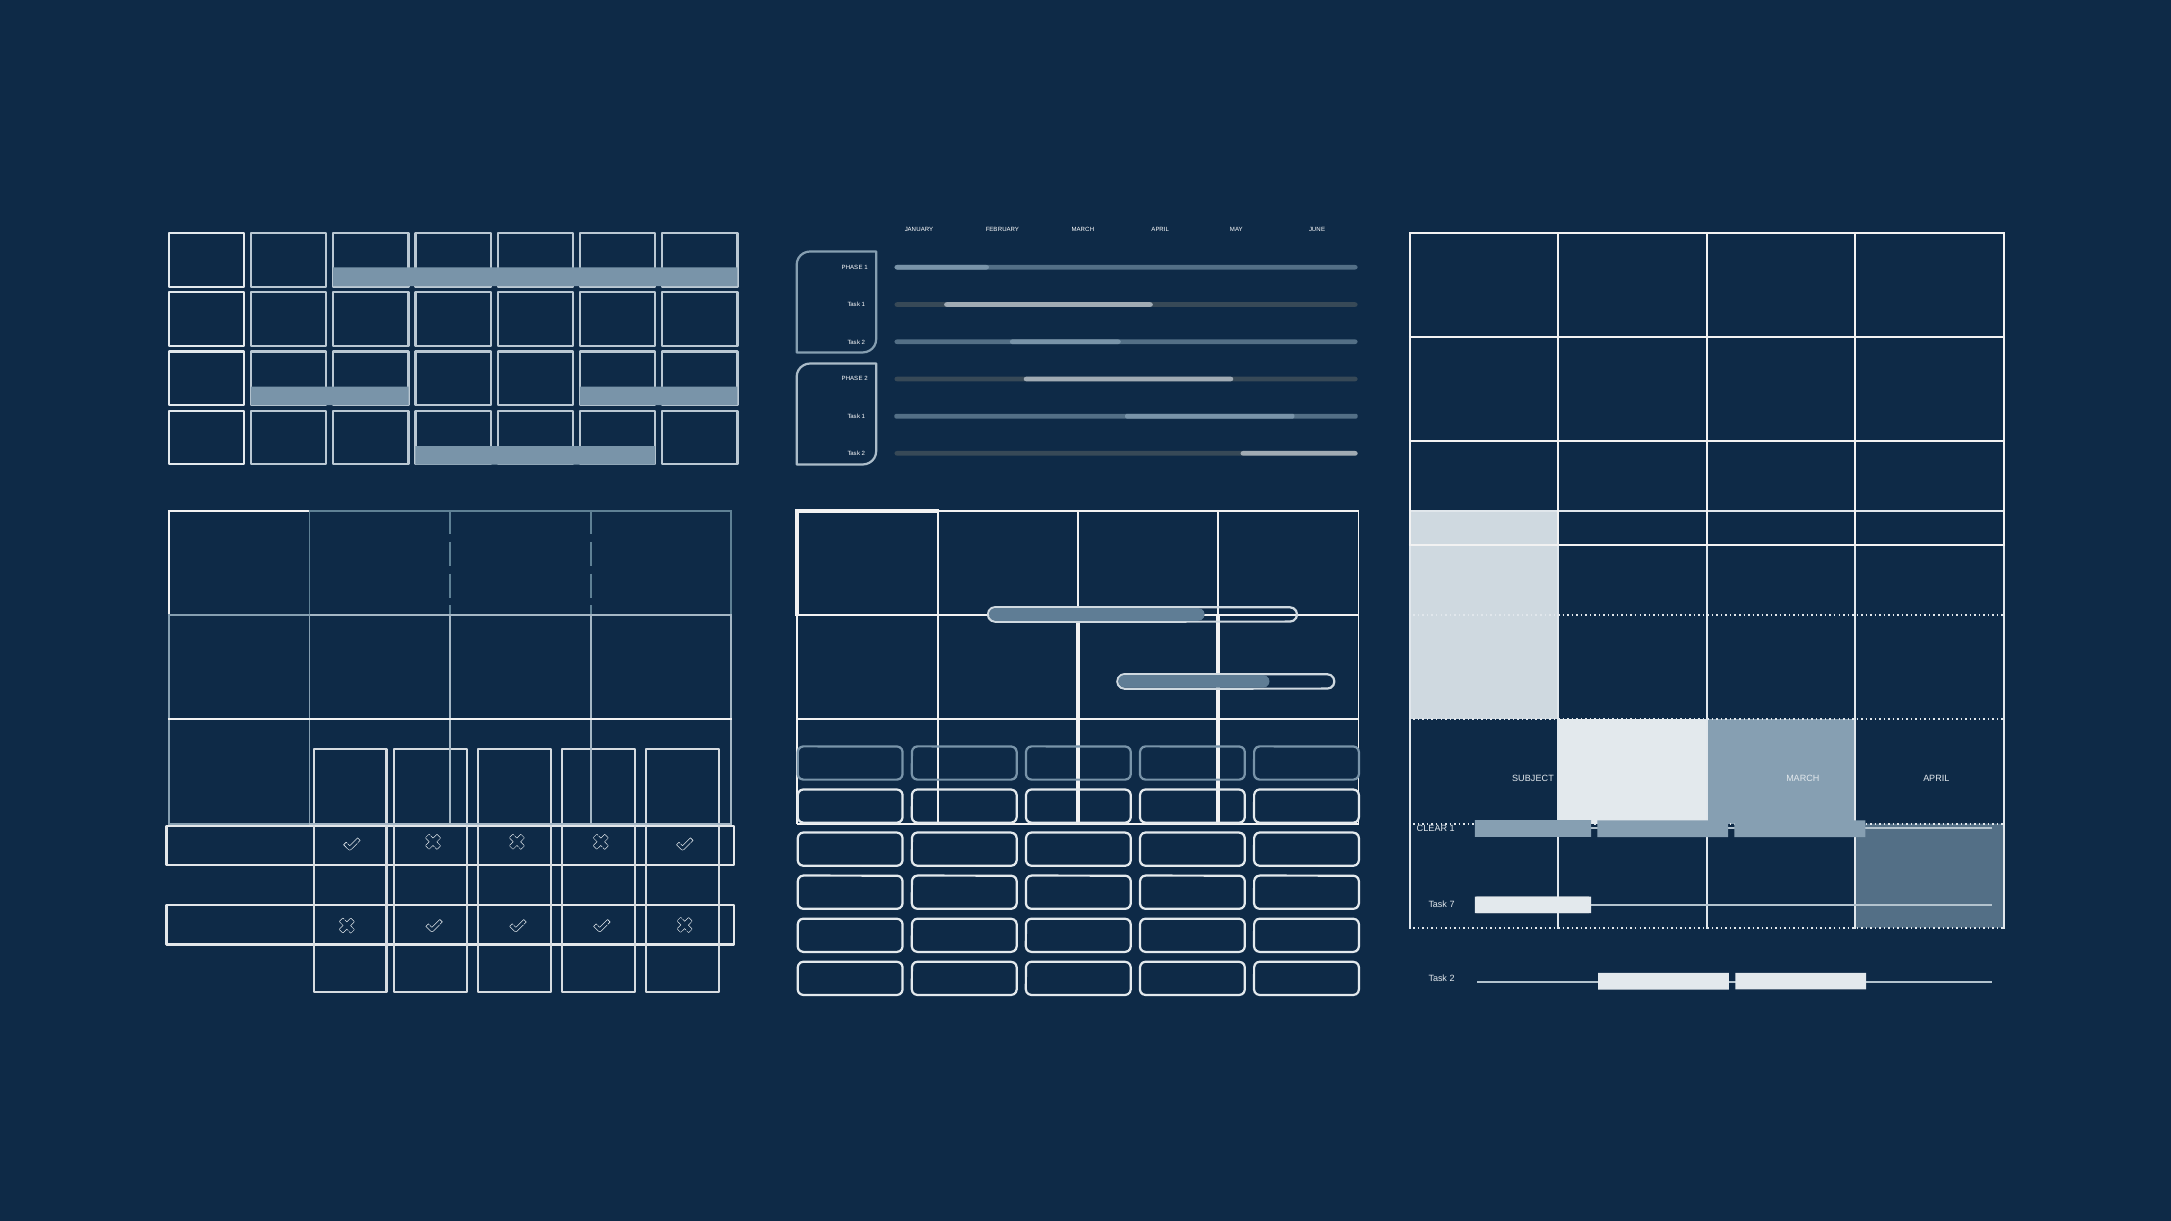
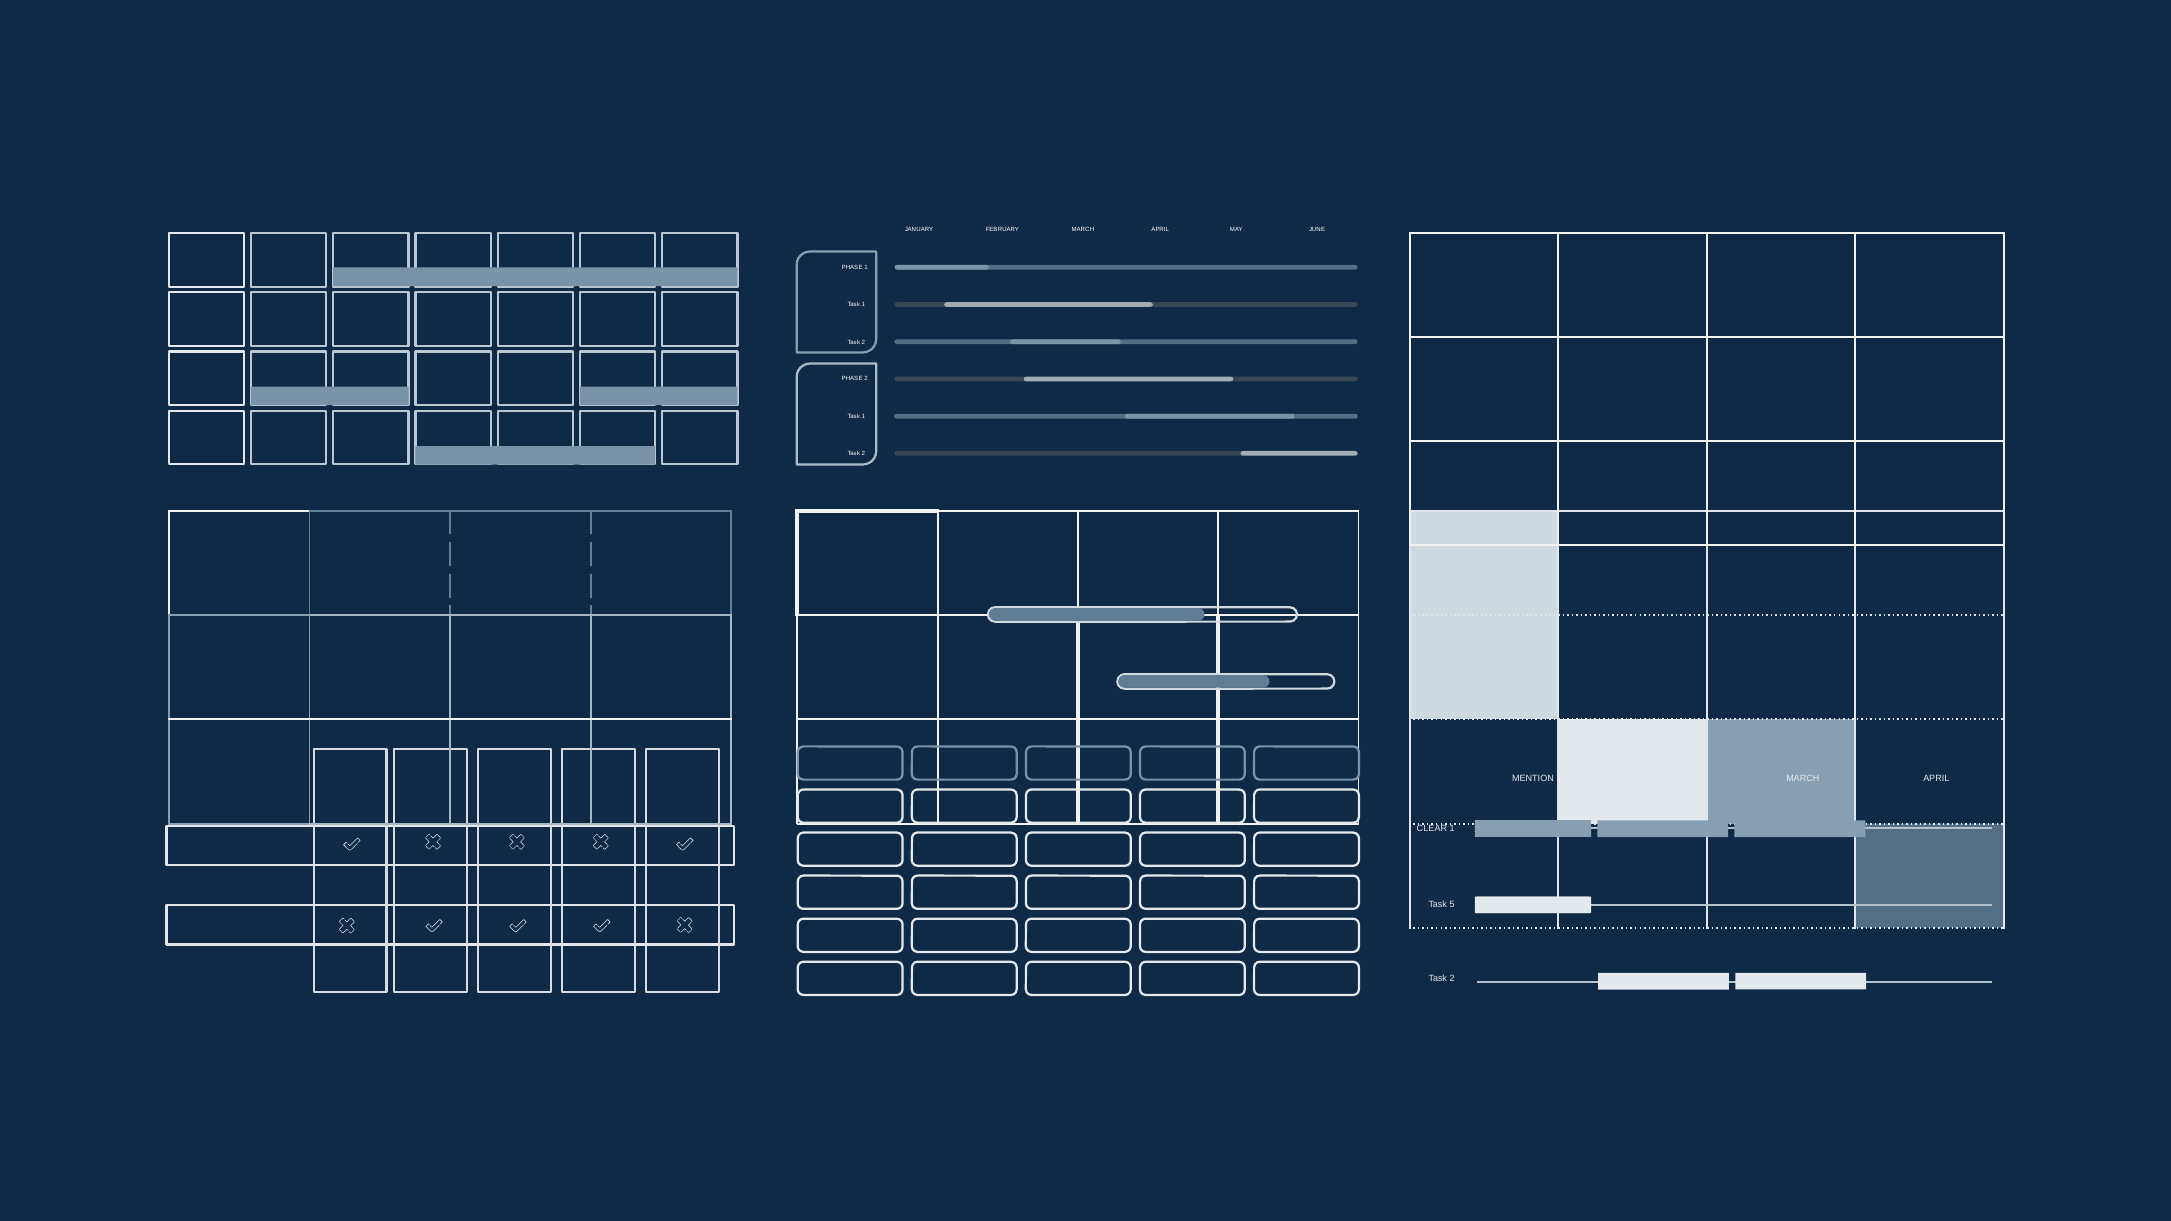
SUBJECT: SUBJECT -> MENTION (1533, 779)
7: 7 -> 5 (1452, 904)
